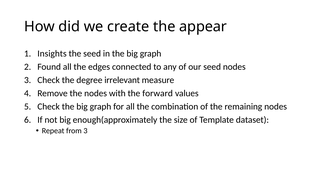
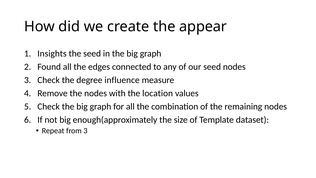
irrelevant: irrelevant -> influence (122, 80)
forward: forward -> location (158, 93)
